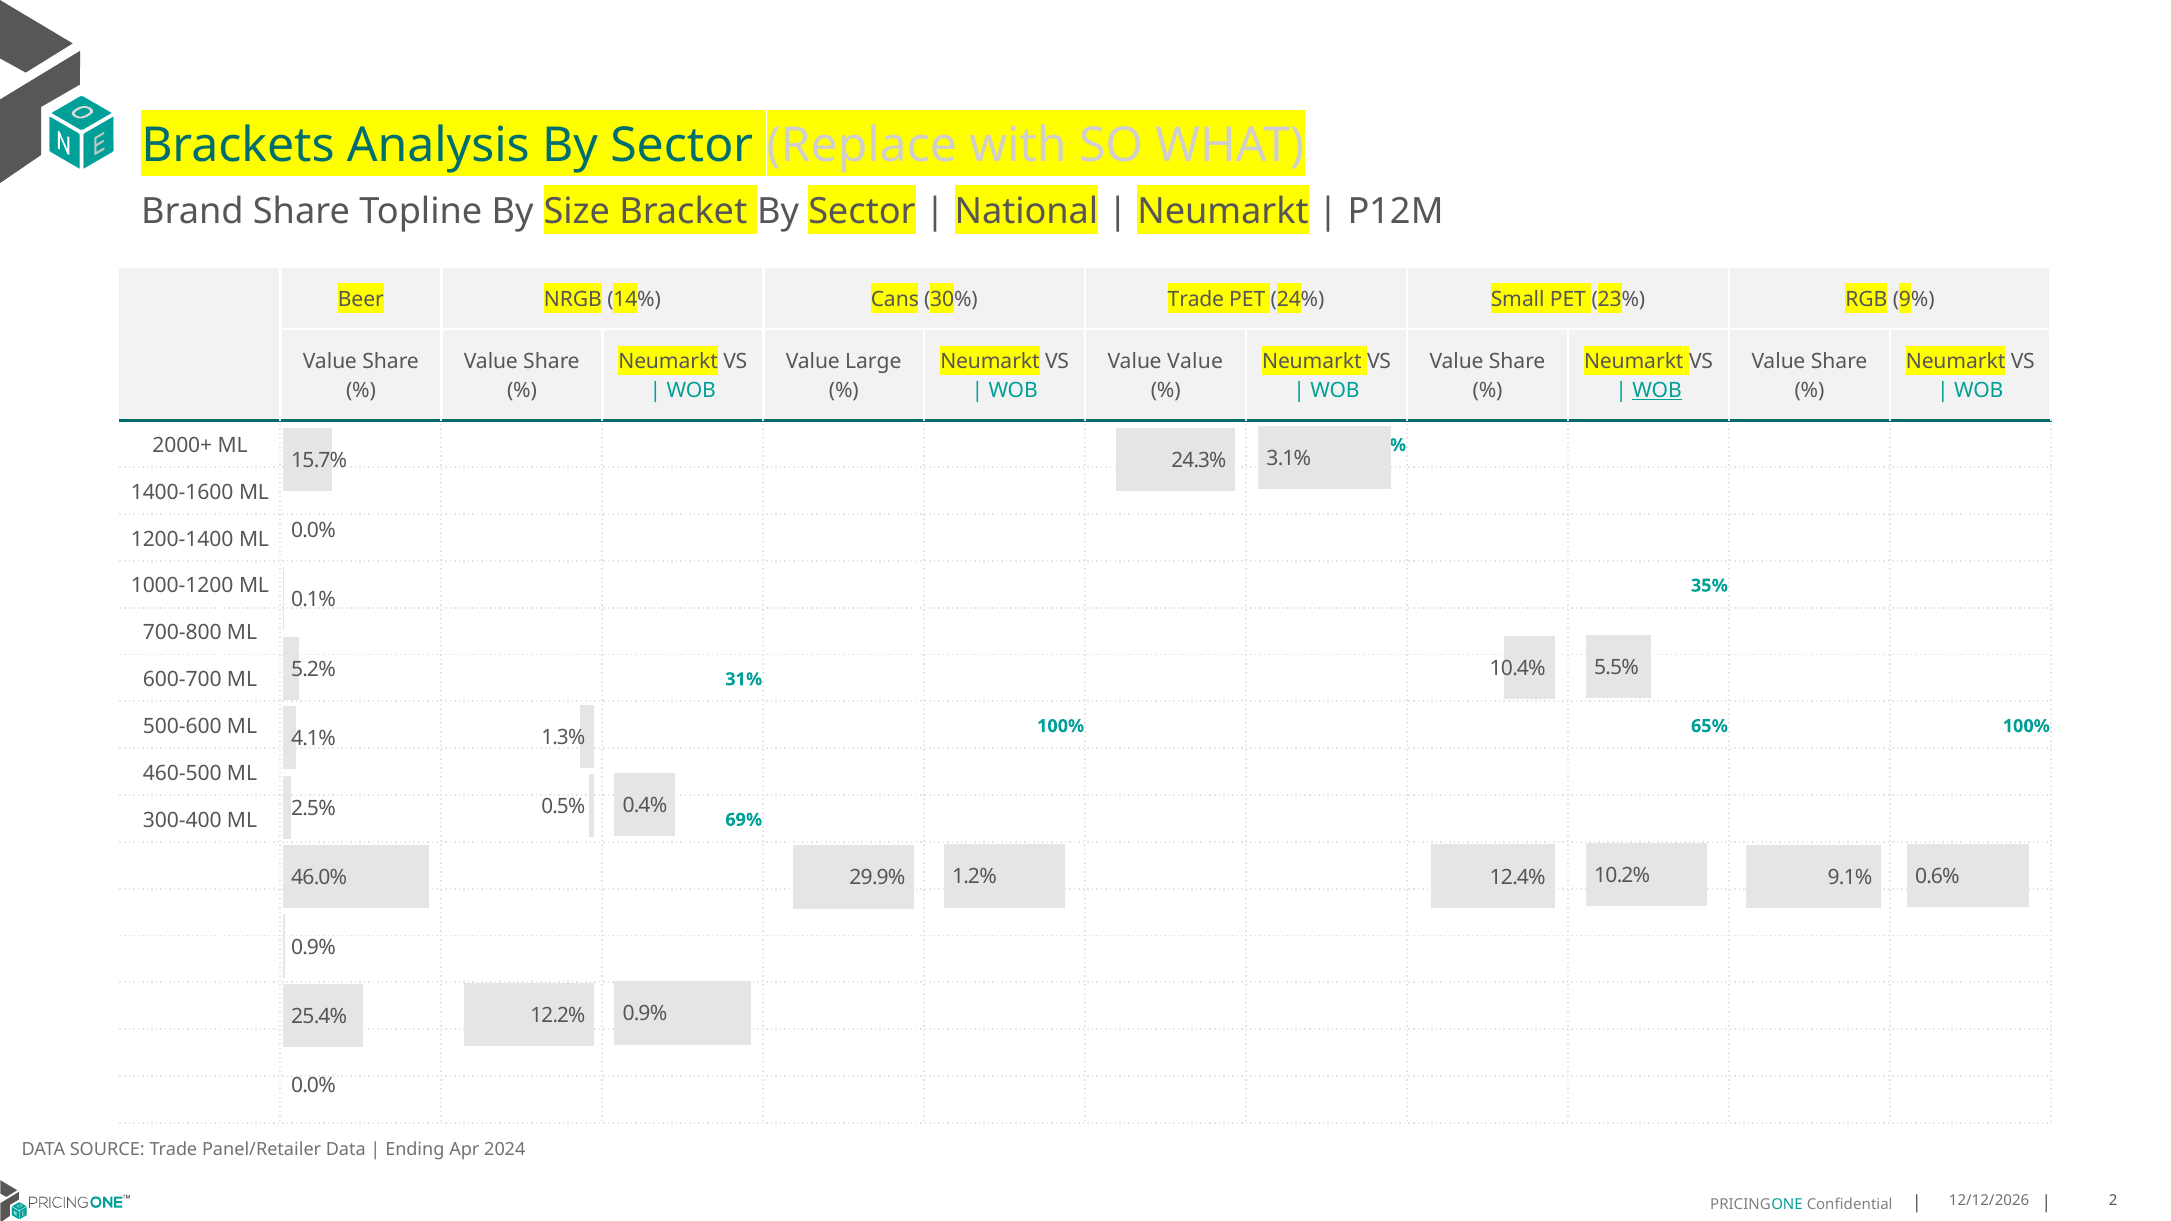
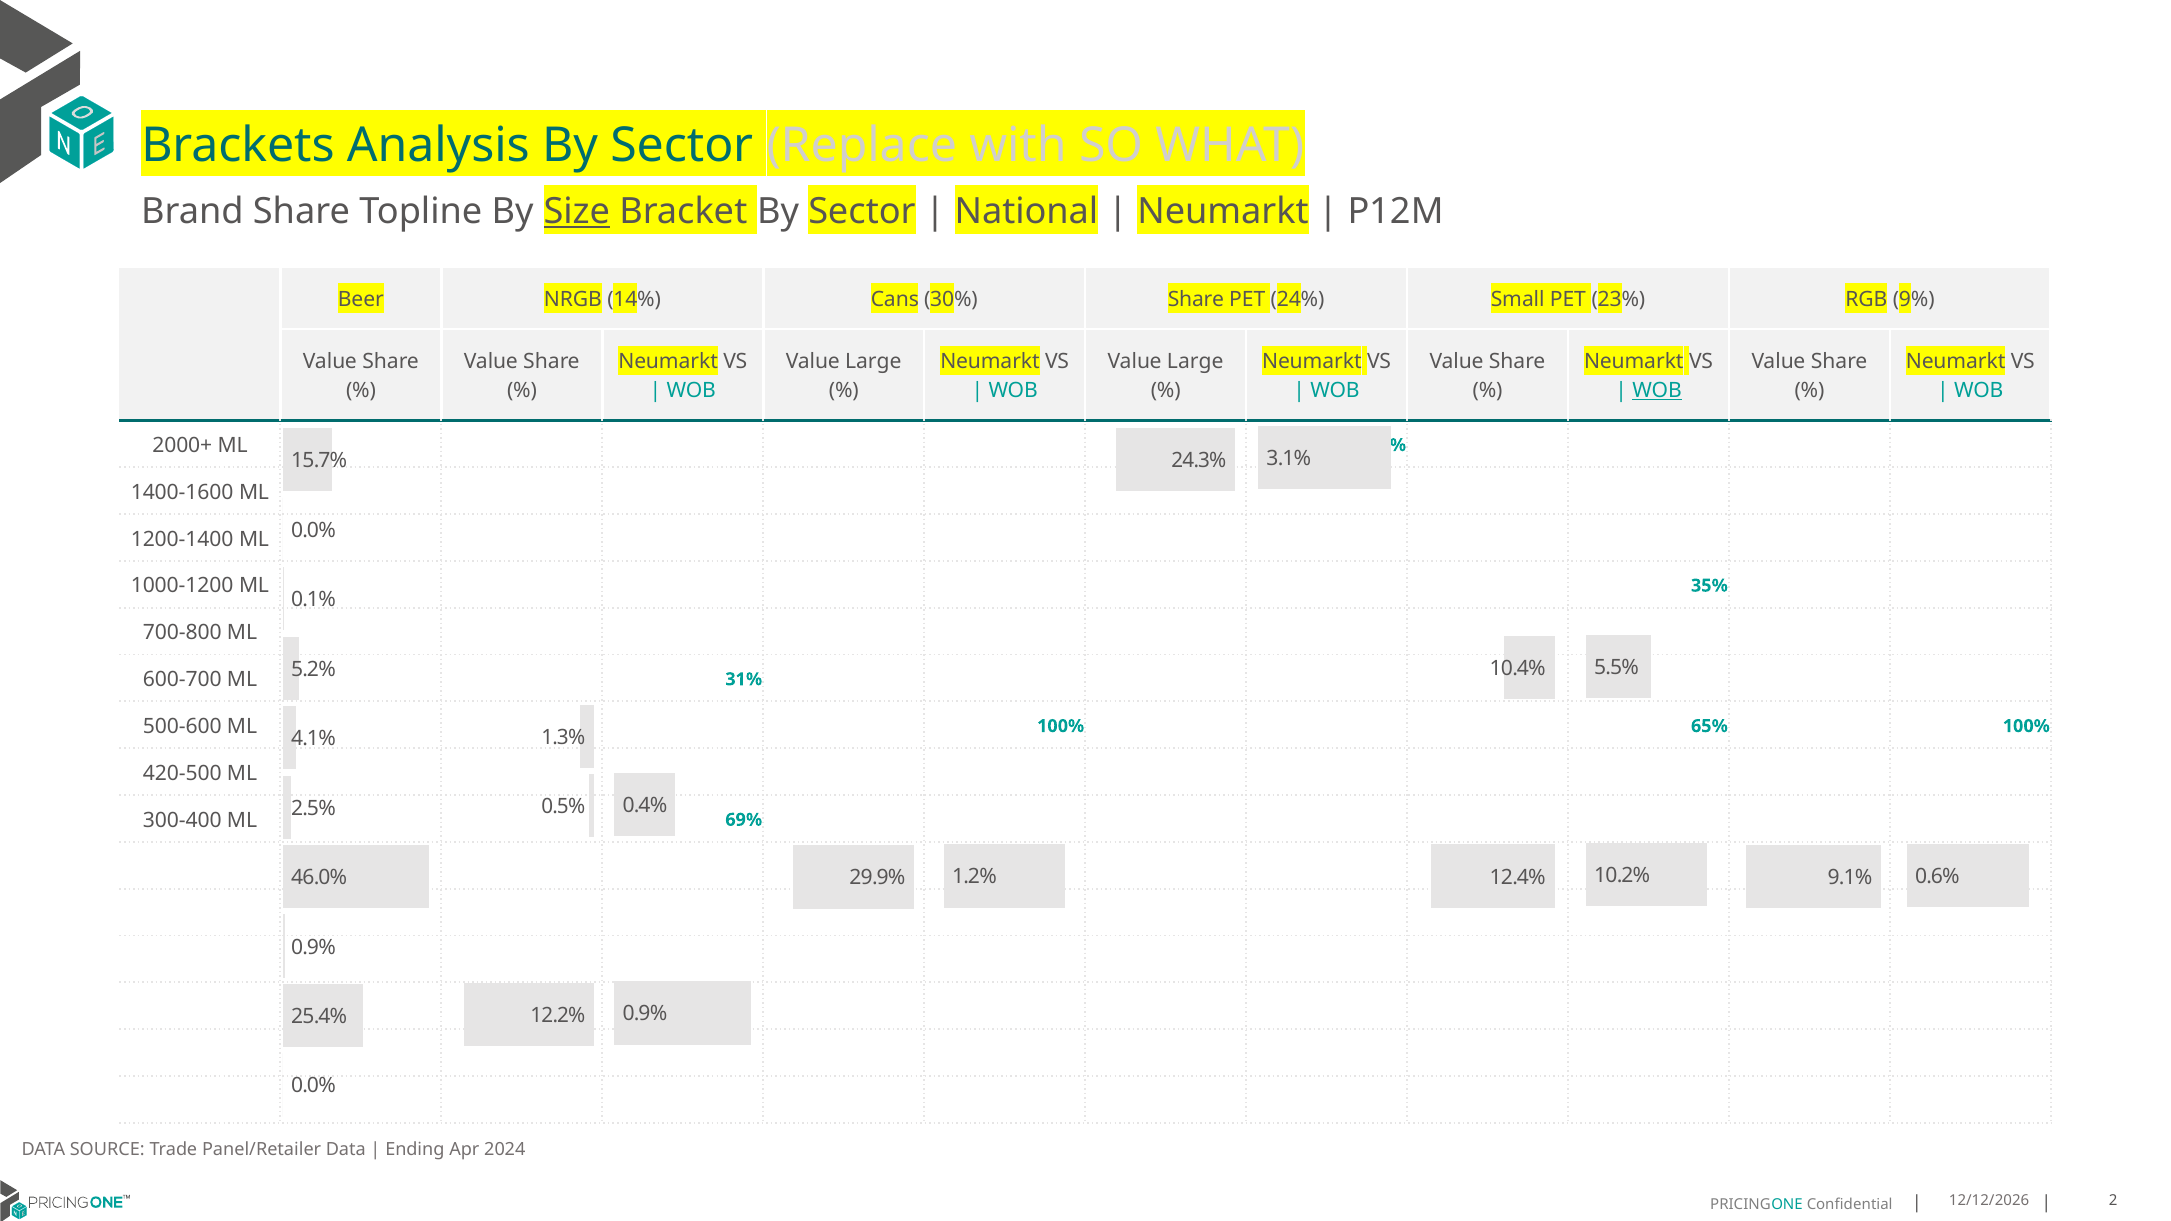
Size underline: none -> present (577, 212)
30% Trade: Trade -> Share (1196, 299)
Value: Value -> Large (1195, 362)
460-500: 460-500 -> 420-500 (182, 773)
